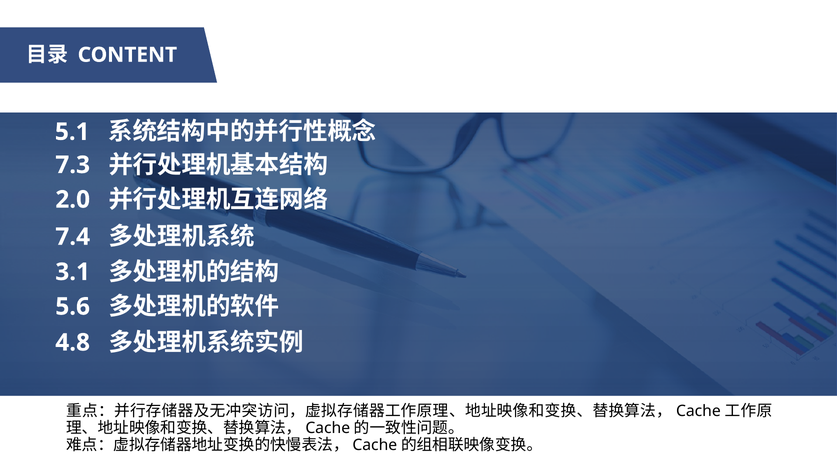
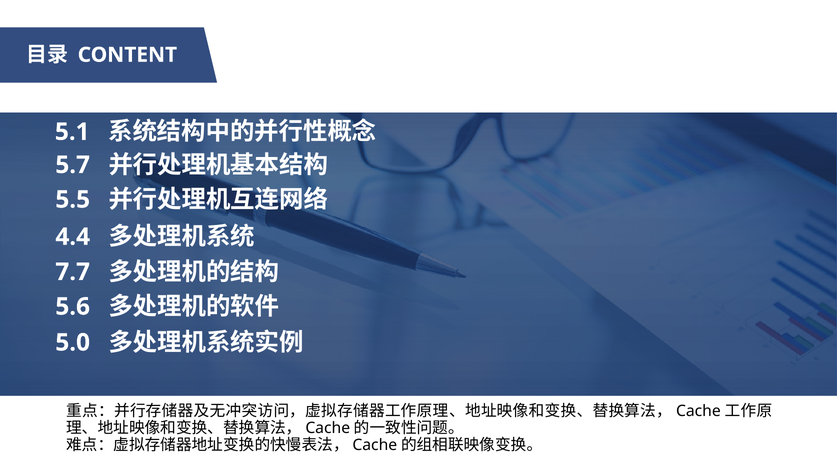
7.3: 7.3 -> 5.7 (73, 165)
2.0: 2.0 -> 5.5 (73, 200)
7.4: 7.4 -> 4.4 (73, 237)
3.1: 3.1 -> 7.7 (73, 272)
4.8: 4.8 -> 5.0 (73, 342)
